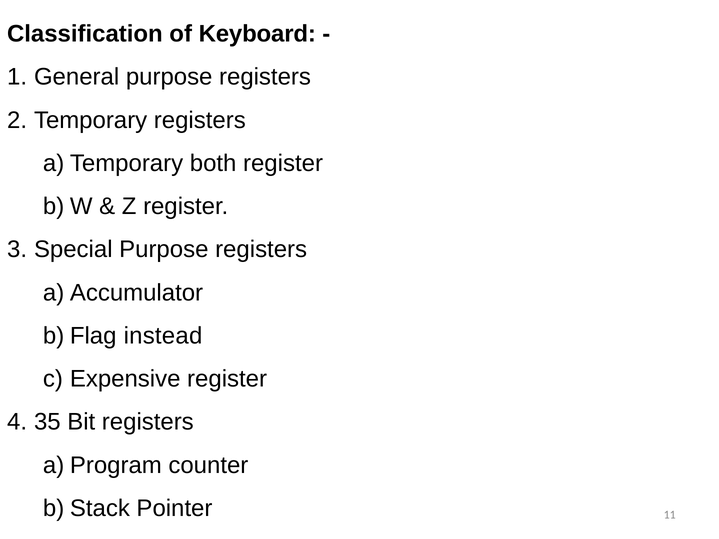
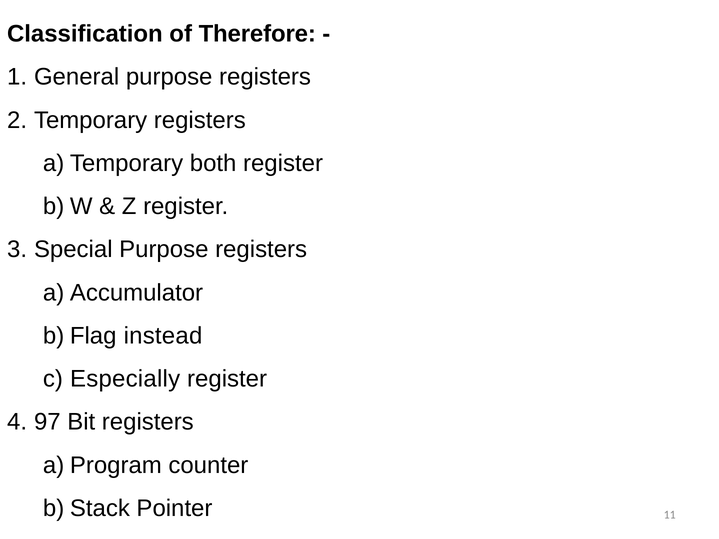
Keyboard: Keyboard -> Therefore (257, 34)
Expensive: Expensive -> Especially (125, 379)
35: 35 -> 97 (47, 422)
